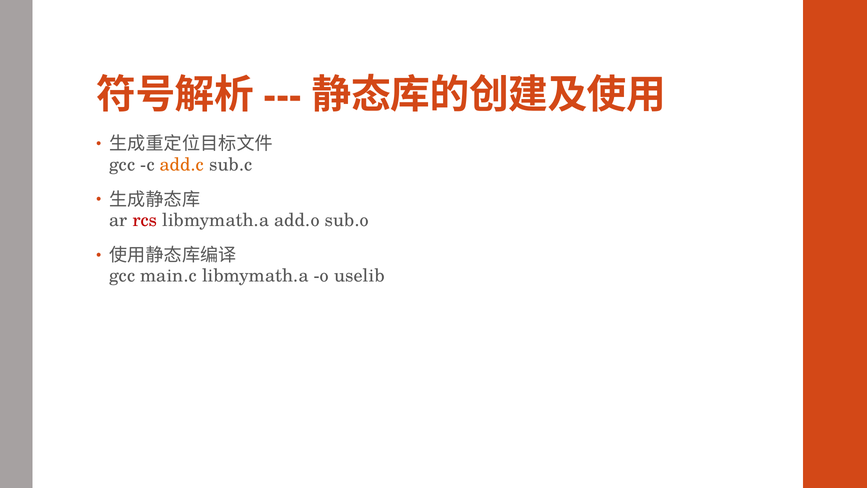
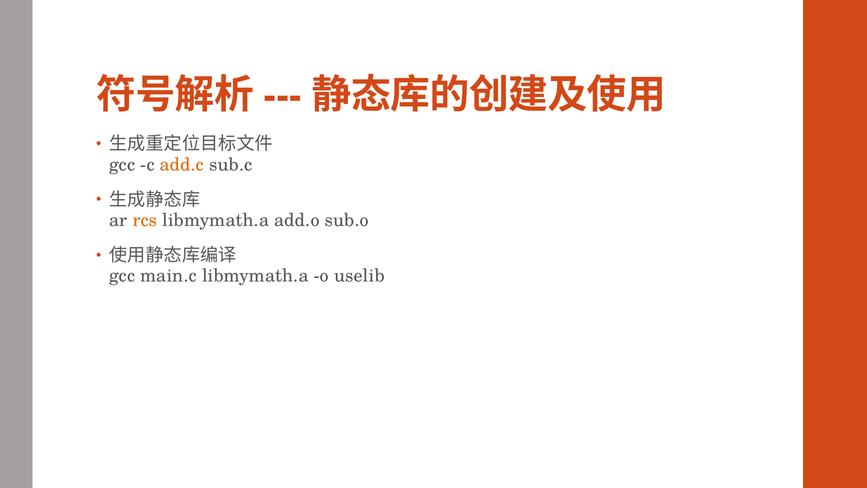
rcs colour: red -> orange (145, 220)
